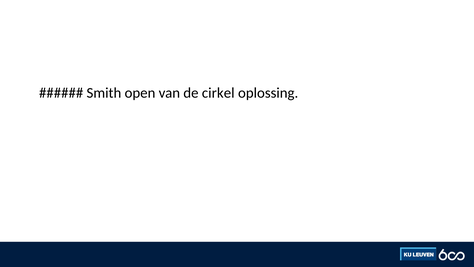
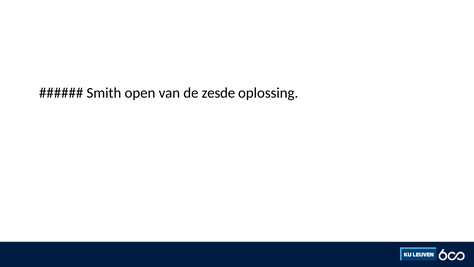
cirkel: cirkel -> zesde (218, 93)
